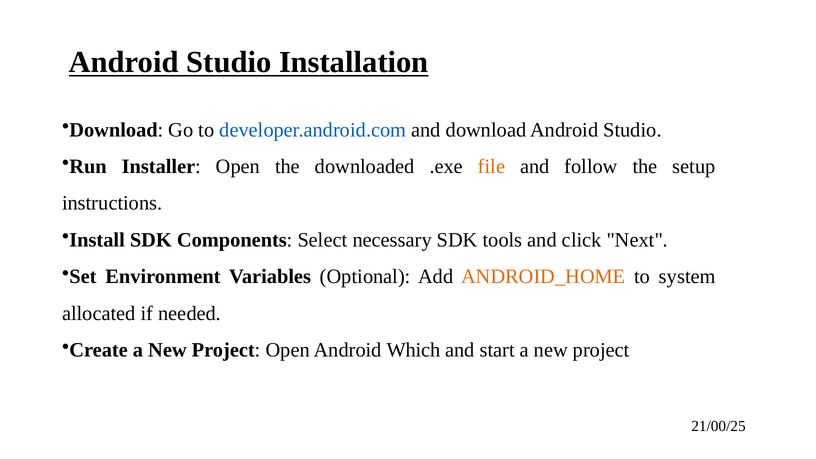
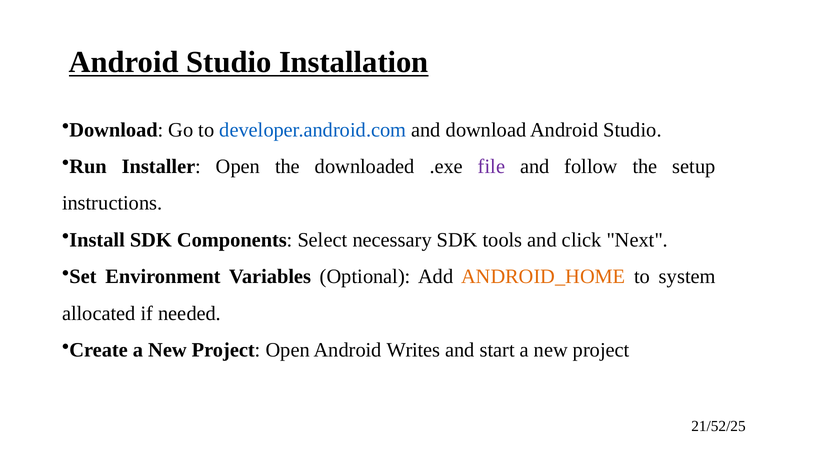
file colour: orange -> purple (492, 167)
Which: Which -> Writes (414, 350)
21/00/25: 21/00/25 -> 21/52/25 (718, 426)
